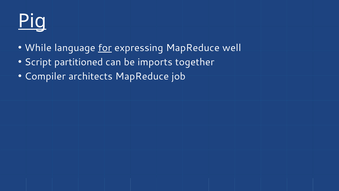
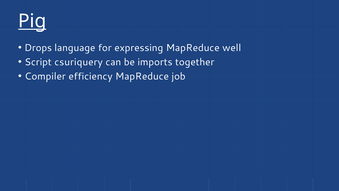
While: While -> Drops (38, 48)
for underline: present -> none (105, 48)
partitioned: partitioned -> csuriquery (79, 62)
architects: architects -> efficiency (90, 76)
